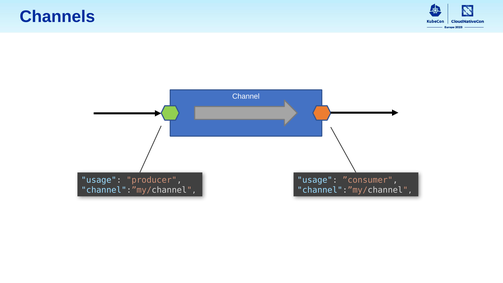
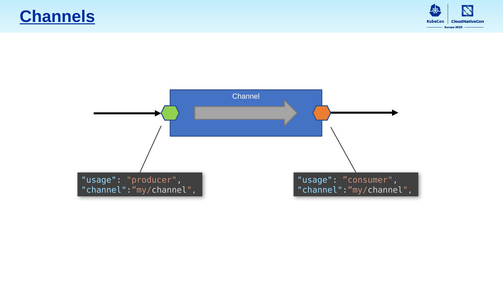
Channels underline: none -> present (57, 16)
